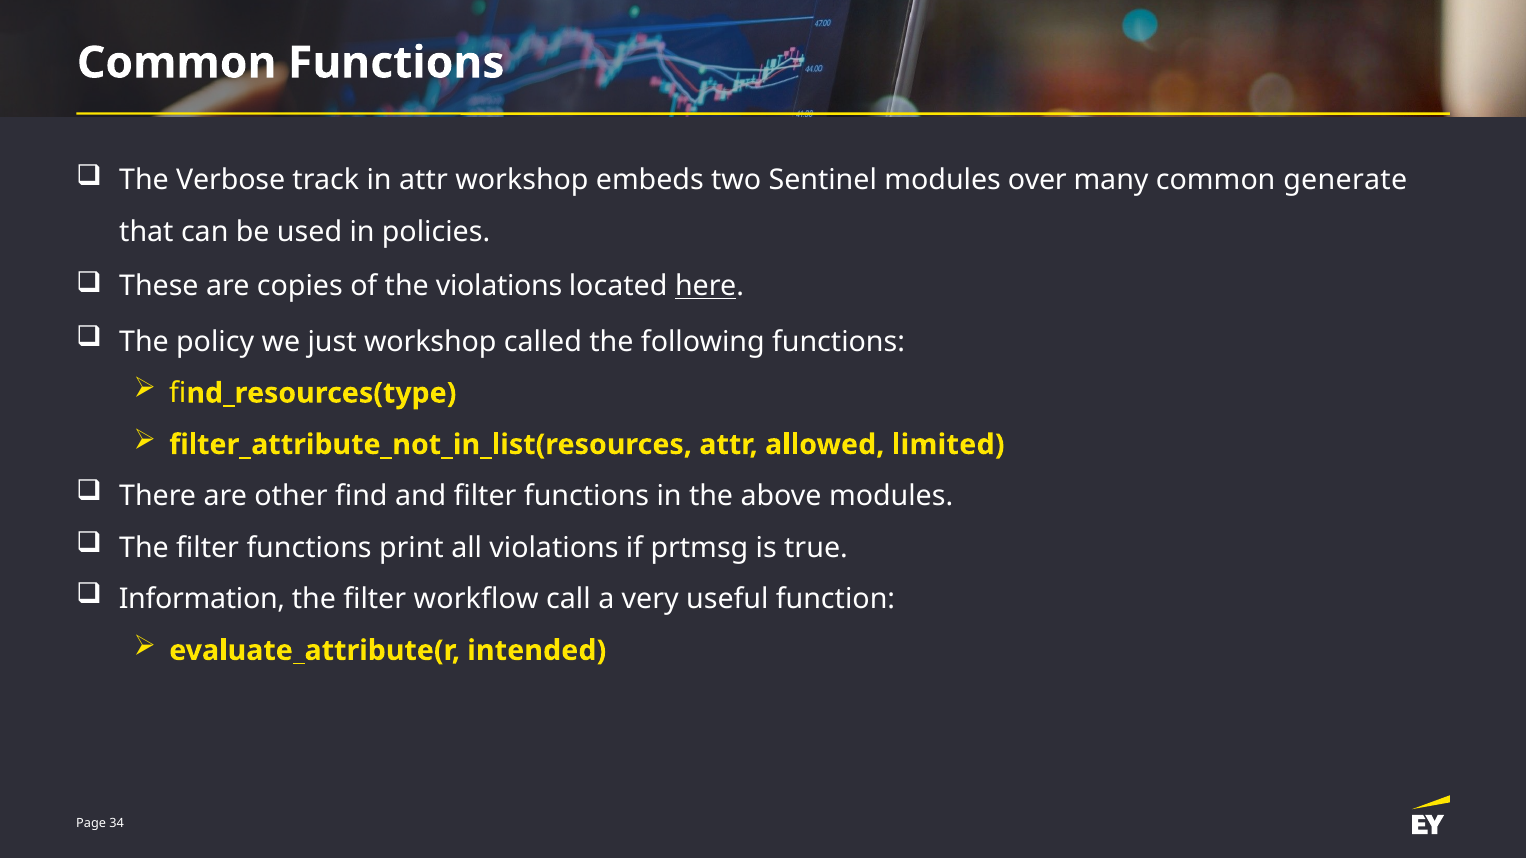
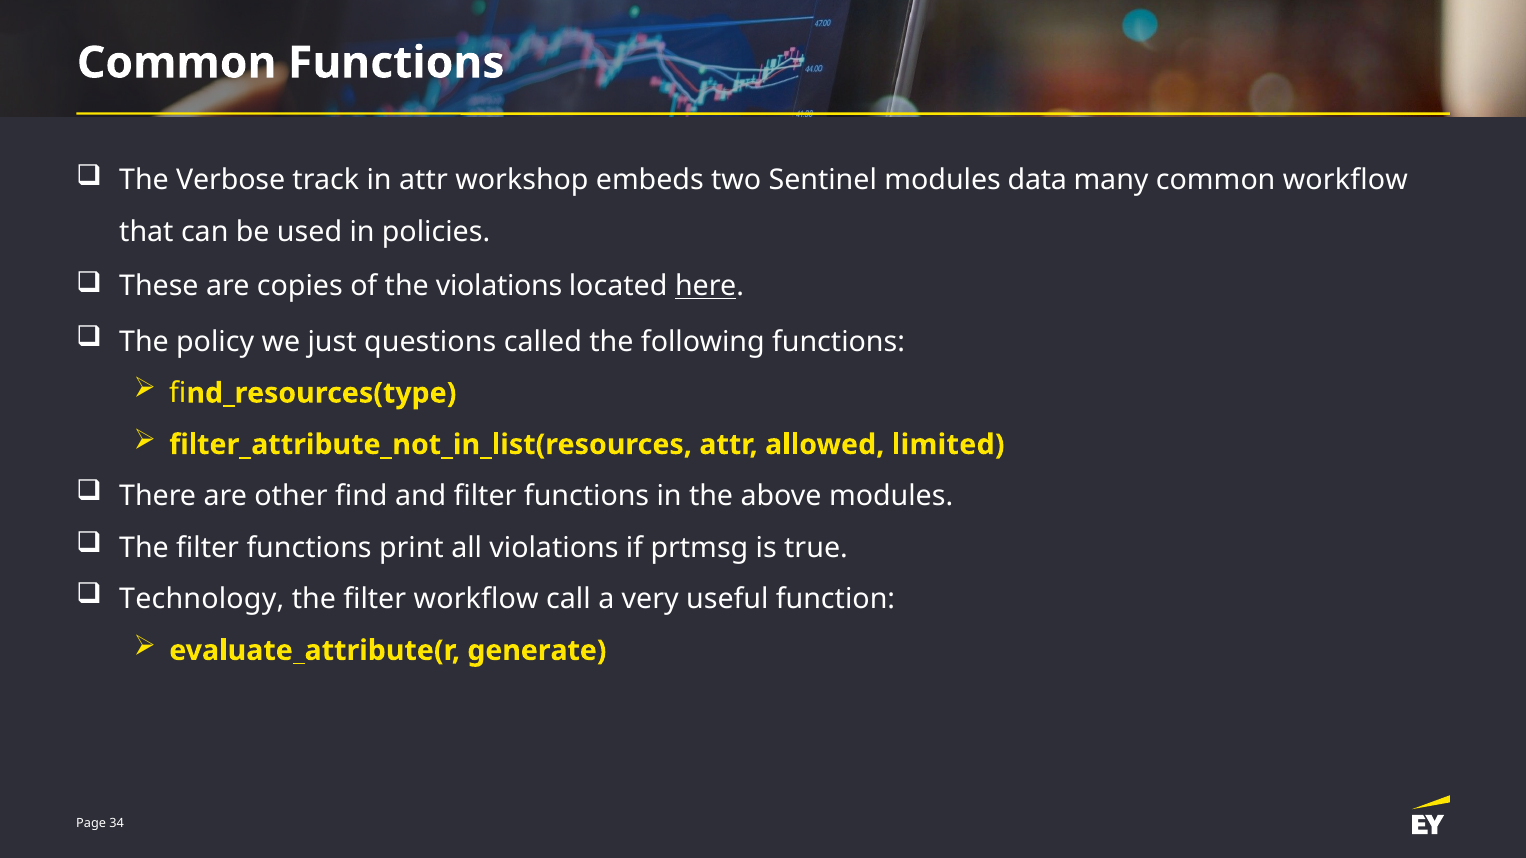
over: over -> data (1037, 180)
common generate: generate -> workflow (1345, 180)
just workshop: workshop -> questions (430, 342)
Information: Information -> Technology (202, 599)
intended: intended -> generate (537, 651)
